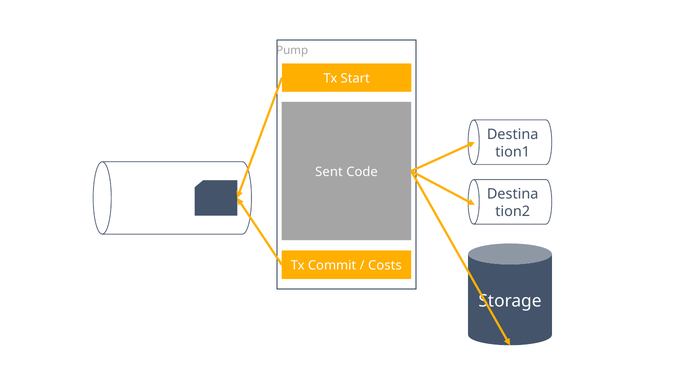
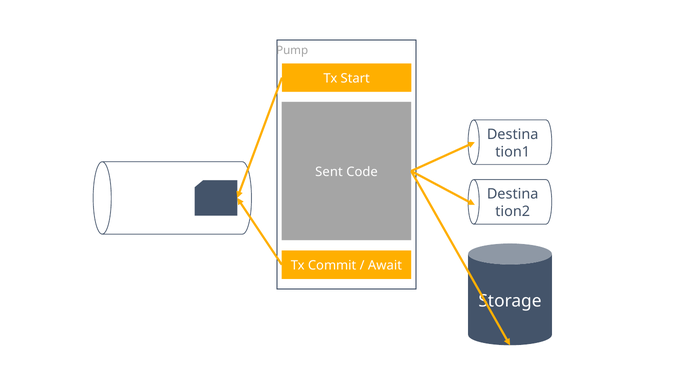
Costs: Costs -> Await (385, 265)
